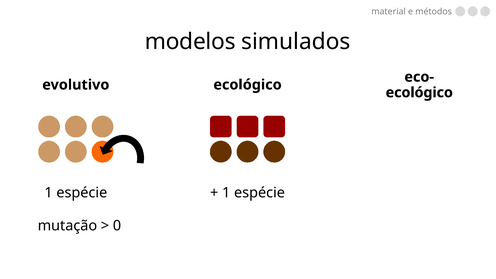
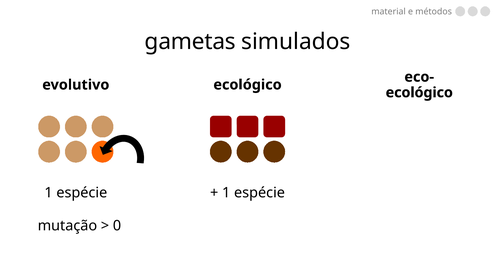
modelos: modelos -> gametas (190, 42)
